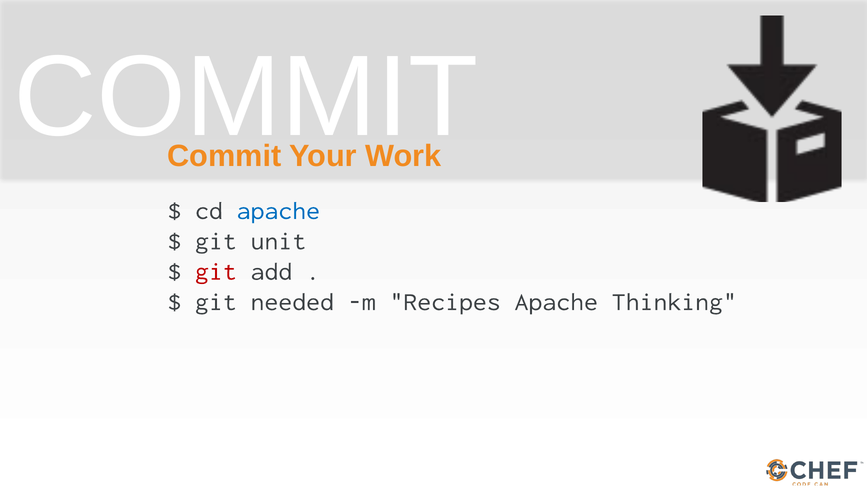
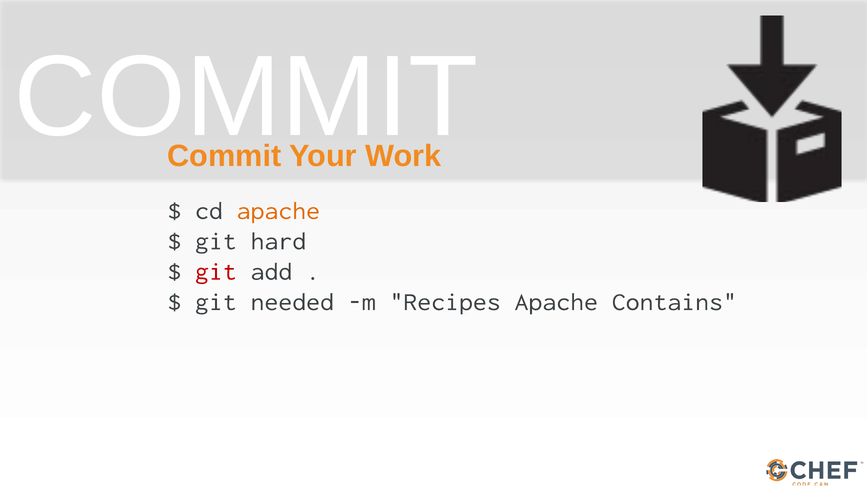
apache colour: blue -> orange (278, 210)
unit: unit -> hard (278, 241)
Thinking: Thinking -> Contains (674, 302)
